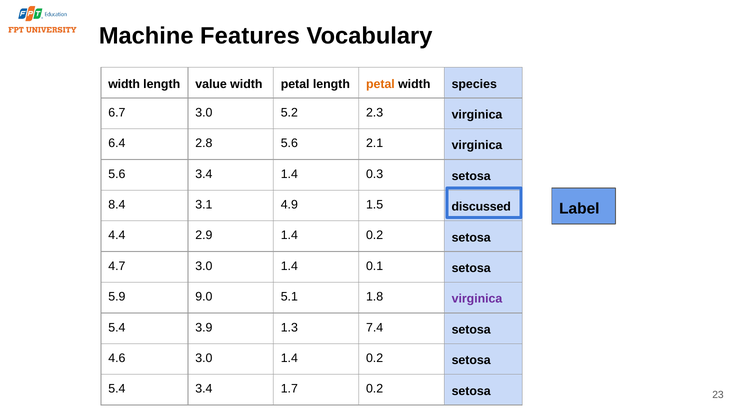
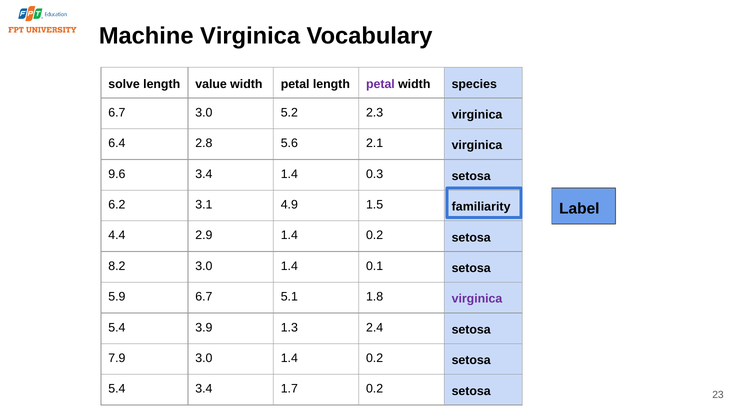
Machine Features: Features -> Virginica (250, 36)
width: width -> solve (124, 84)
petal colour: orange -> purple (380, 84)
5.6: 5.6 -> 9.6 (117, 174)
8.4: 8.4 -> 6.2 (117, 205)
discussed: discussed -> familiarity (481, 207)
4.7: 4.7 -> 8.2 (117, 266)
5.9 9.0: 9.0 -> 6.7 (204, 297)
7.4: 7.4 -> 2.4 (375, 327)
4.6: 4.6 -> 7.9 (117, 358)
